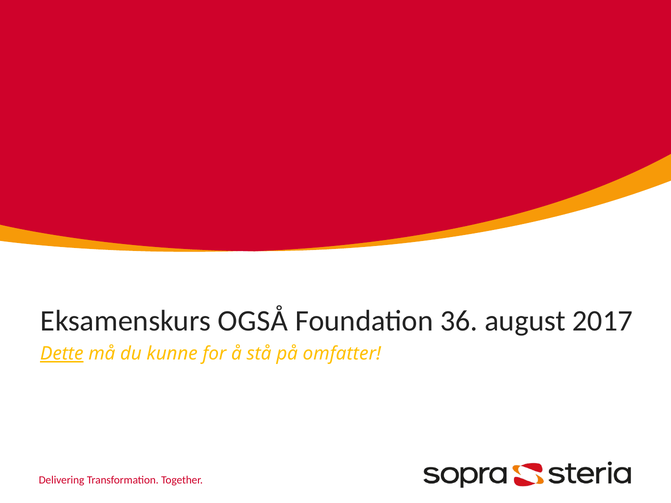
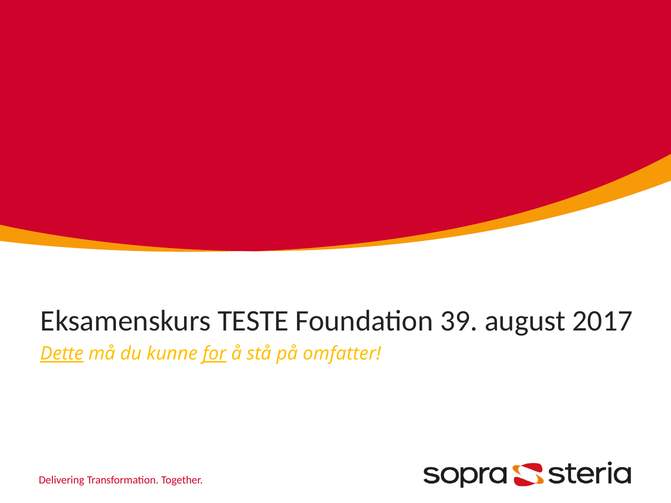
OGSÅ: OGSÅ -> TESTE (253, 321)
36: 36 -> 39 (459, 321)
for underline: none -> present (214, 354)
